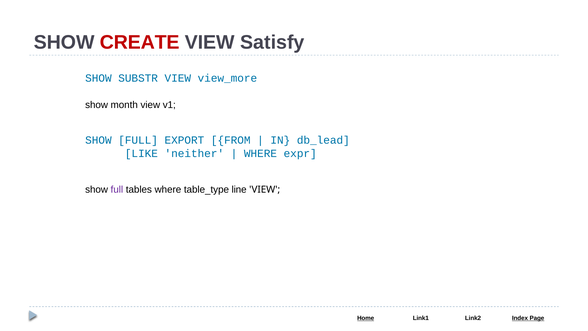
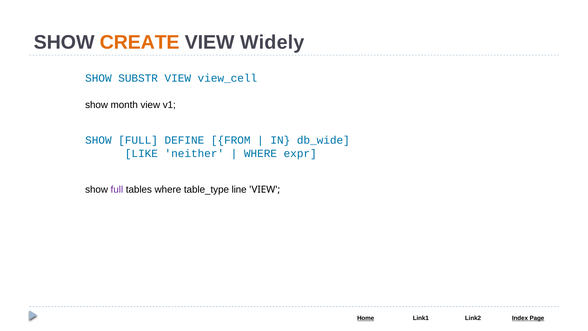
CREATE colour: red -> orange (140, 42)
Satisfy: Satisfy -> Widely (272, 42)
view_more: view_more -> view_cell (227, 78)
EXPORT: EXPORT -> DEFINE (184, 140)
db_lead: db_lead -> db_wide (323, 140)
